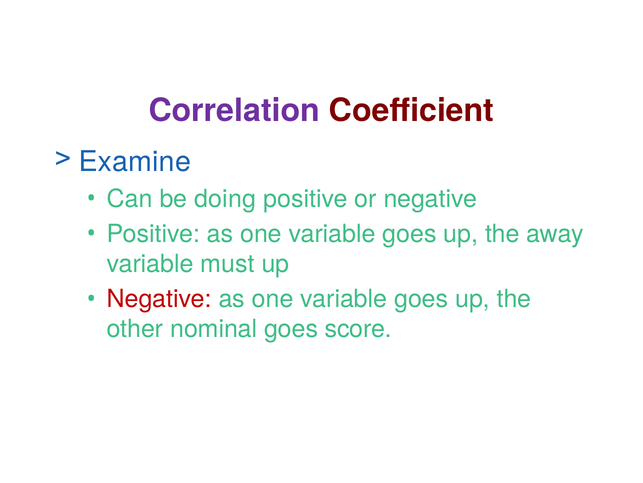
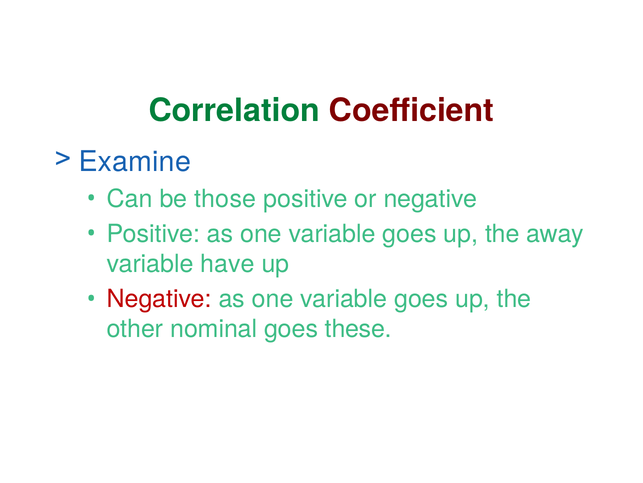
Correlation colour: purple -> green (234, 110)
doing: doing -> those (225, 199)
must: must -> have (228, 264)
score: score -> these (358, 329)
